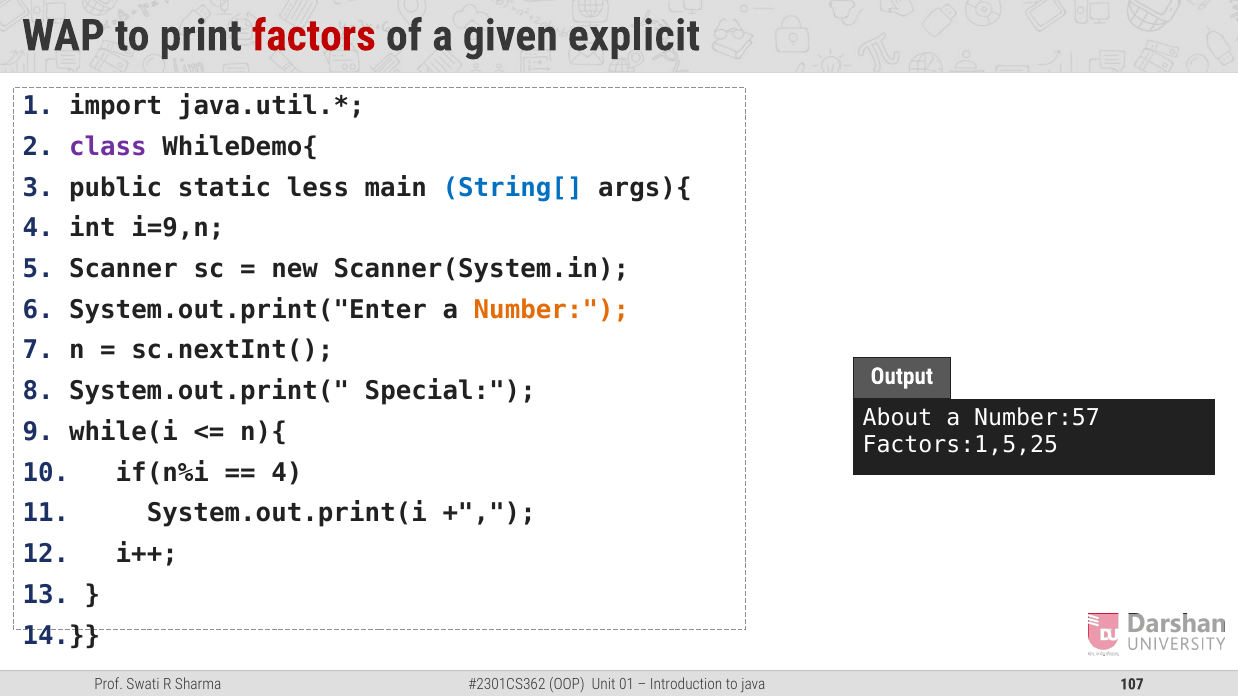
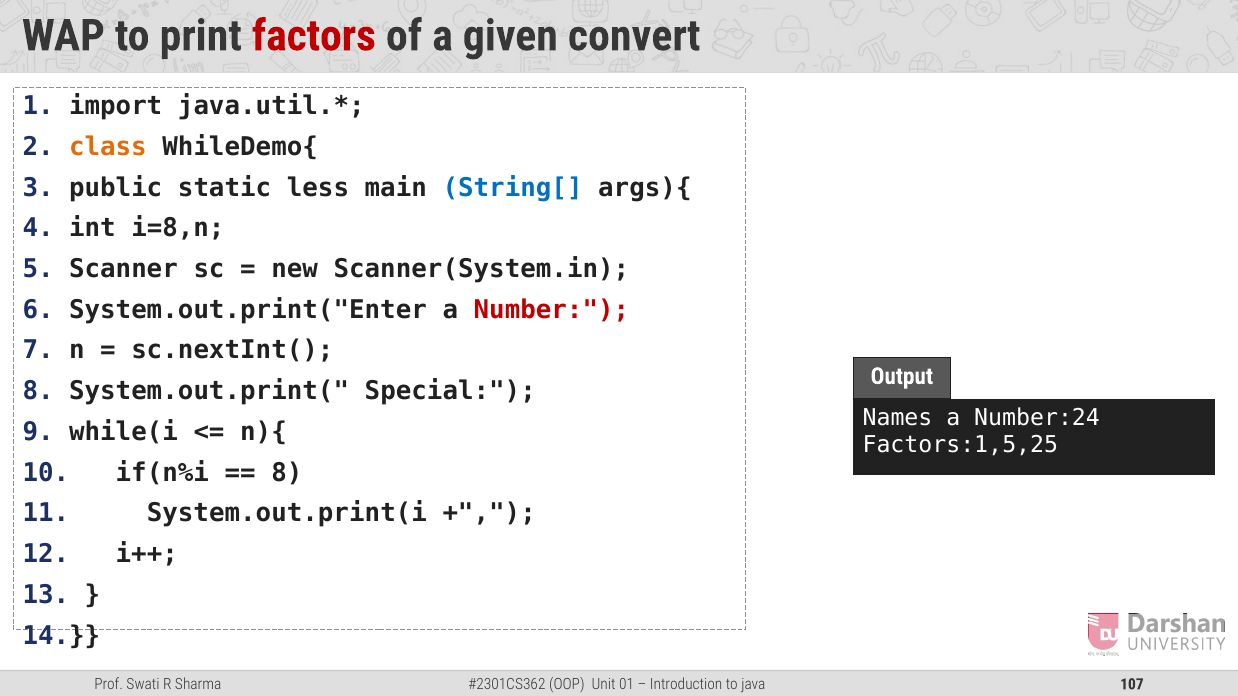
explicit: explicit -> convert (634, 36)
class colour: purple -> orange (108, 147)
i=9,n: i=9,n -> i=8,n (178, 228)
Number colour: orange -> red (551, 310)
About: About -> Names (897, 418)
Number:57: Number:57 -> Number:24 (1037, 418)
4: 4 -> 8 (287, 473)
